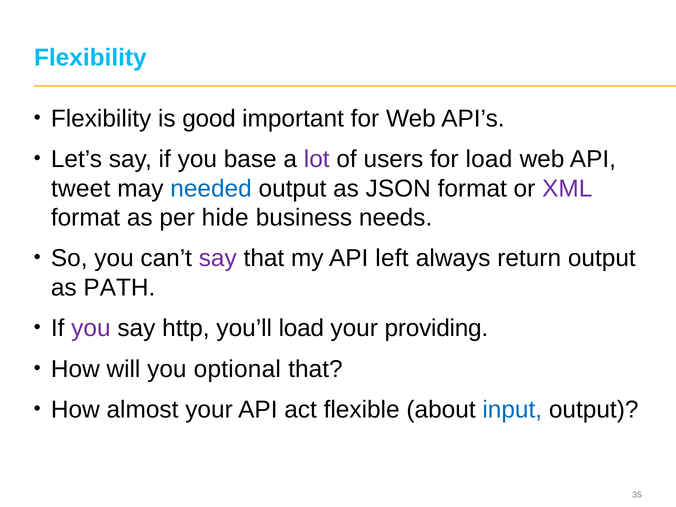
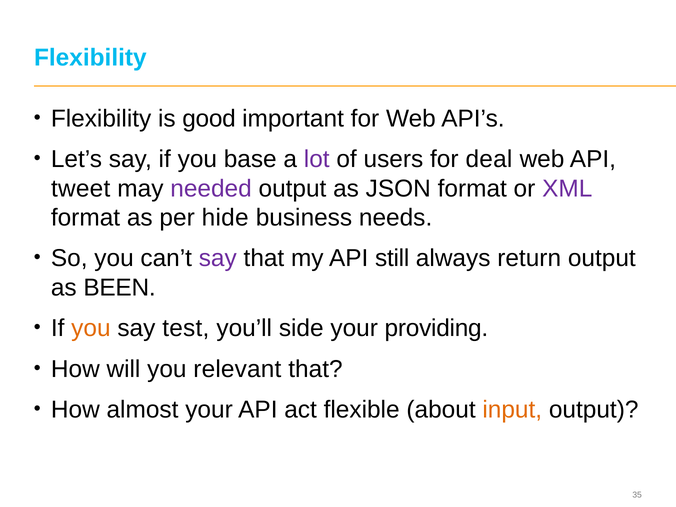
for load: load -> deal (489, 159)
needed colour: blue -> purple (211, 188)
left: left -> still (392, 258)
PATH: PATH -> BEEN (120, 288)
you colour: purple -> orange (91, 328)
http: http -> test (186, 328)
you’ll load: load -> side (301, 328)
optional: optional -> relevant (237, 369)
input colour: blue -> orange (512, 410)
